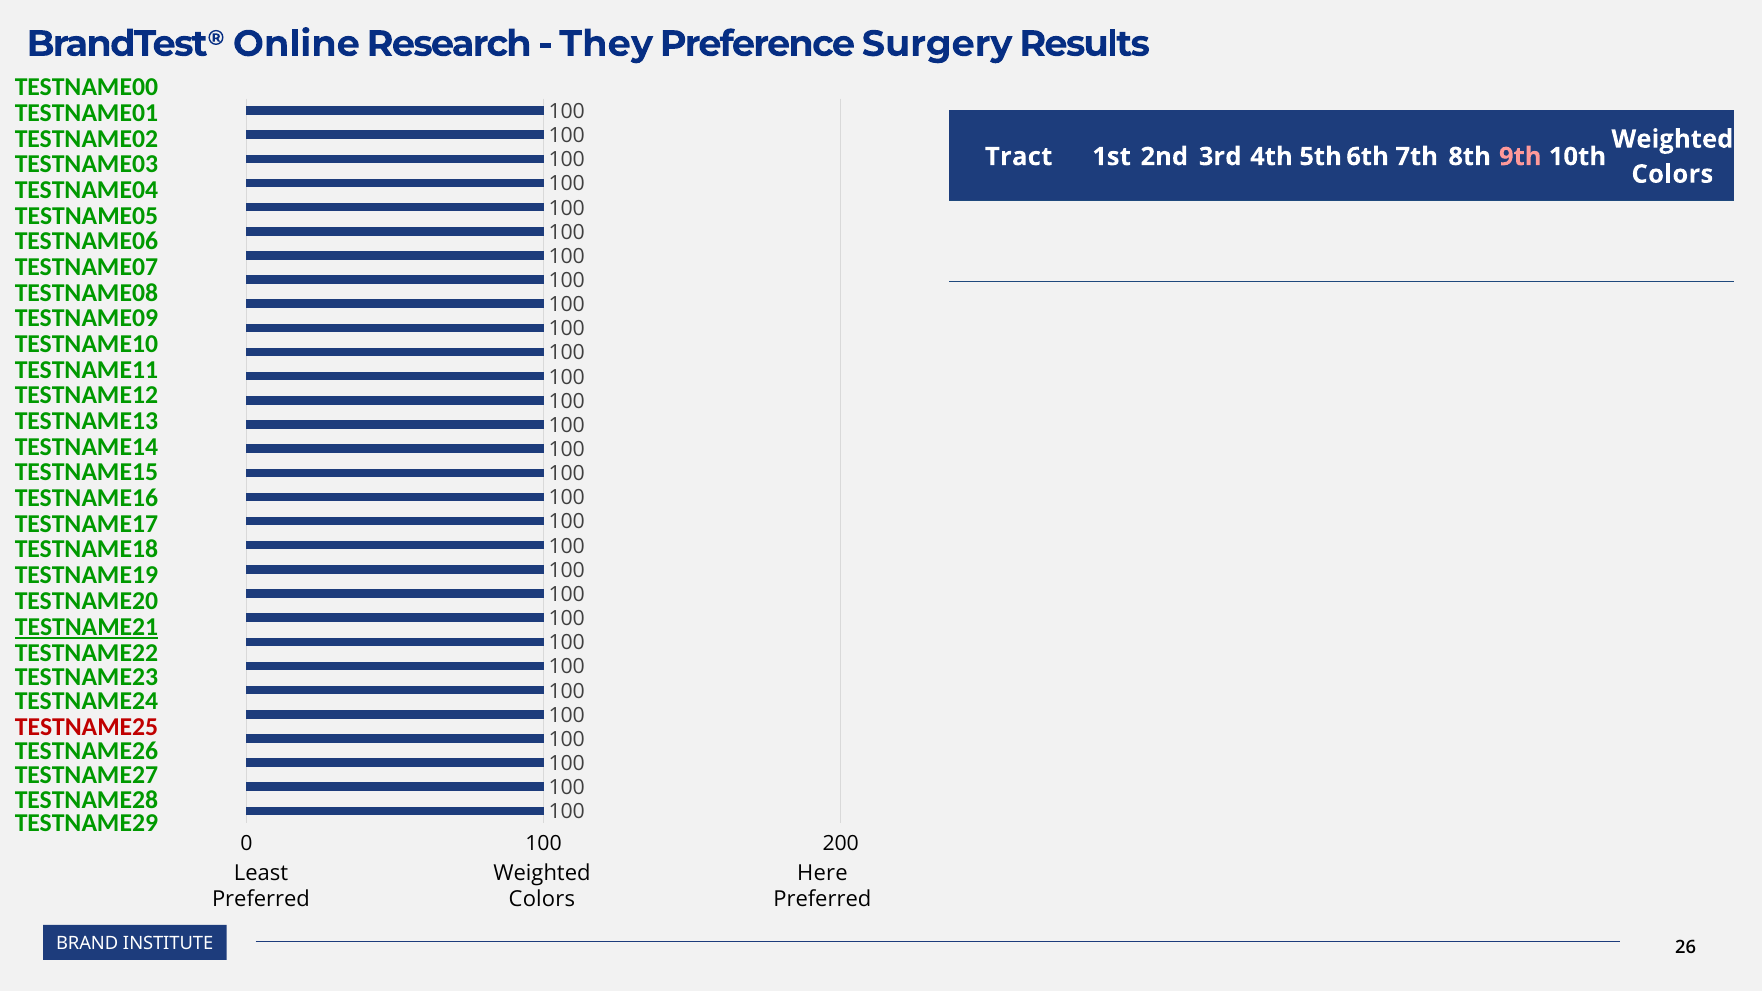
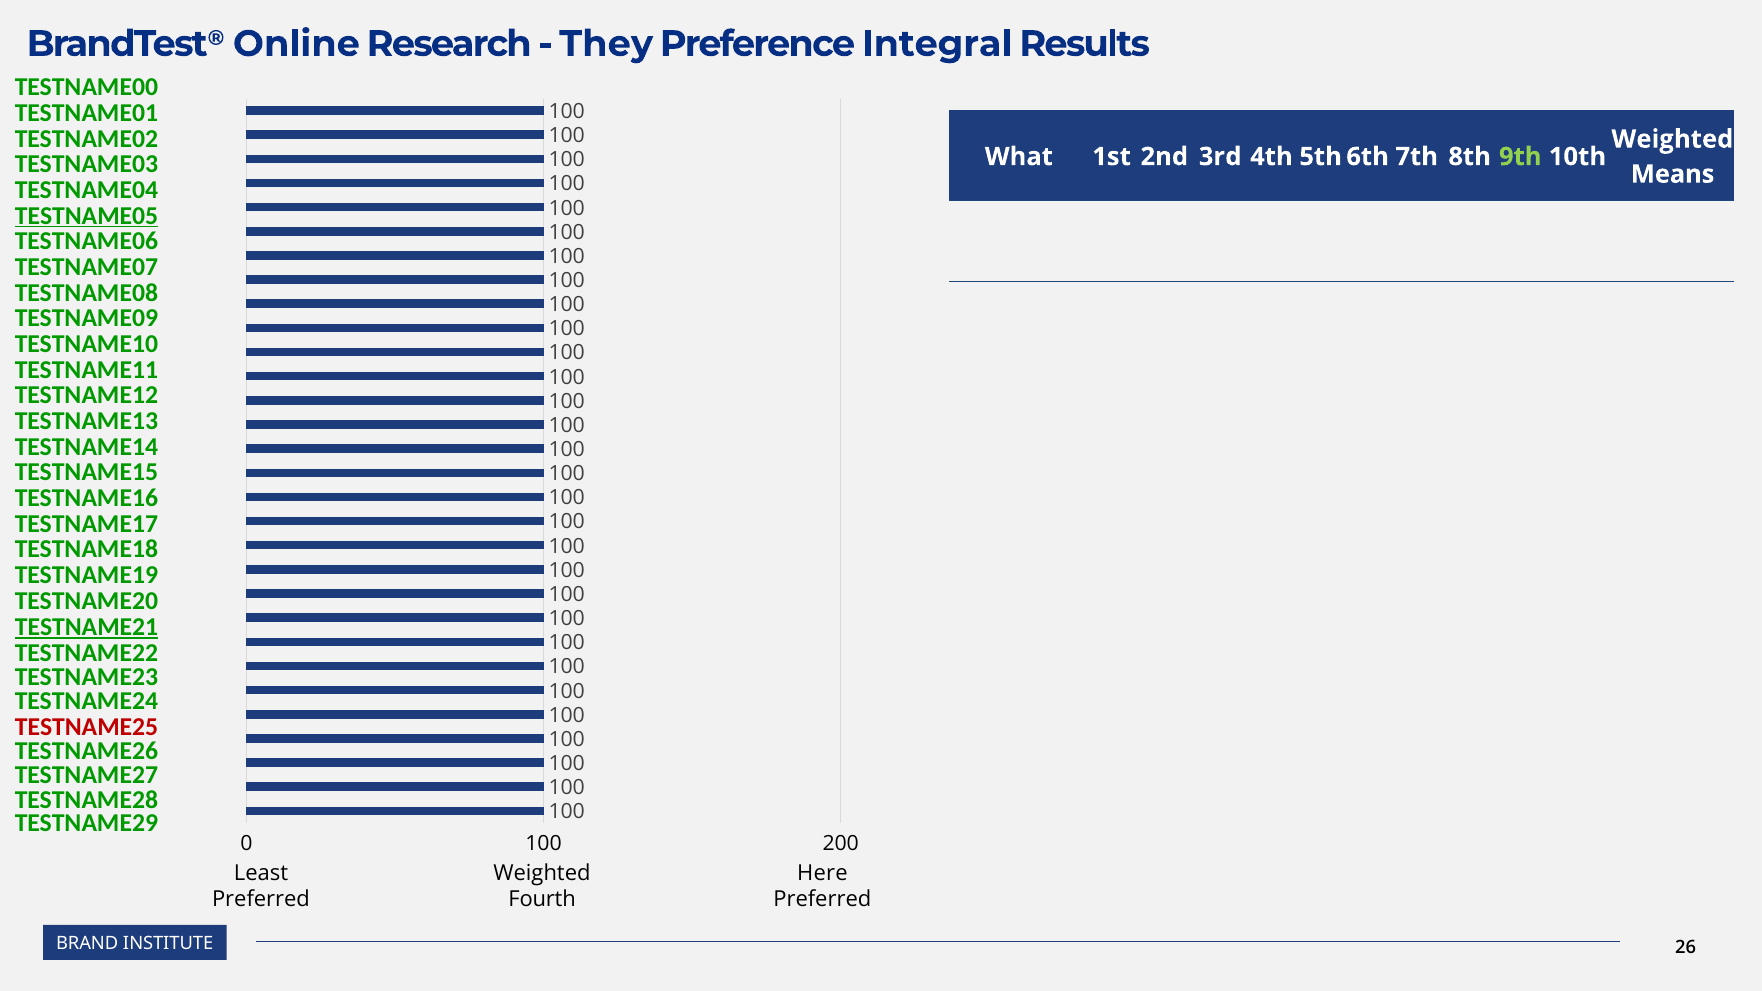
Surgery: Surgery -> Integral (937, 44)
Tract: Tract -> What (1019, 157)
9th colour: pink -> light green (1520, 157)
Colors: Colors -> Means (1673, 174)
TESTNAME05 underline: none -> present (87, 216)
Colors: Colors -> Fourth (542, 900)
